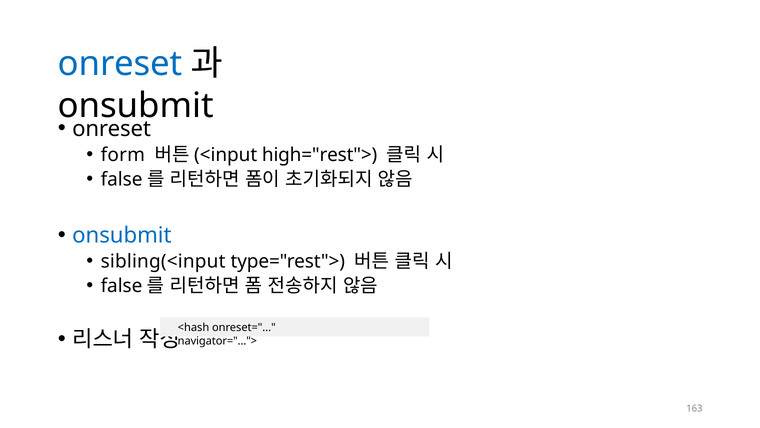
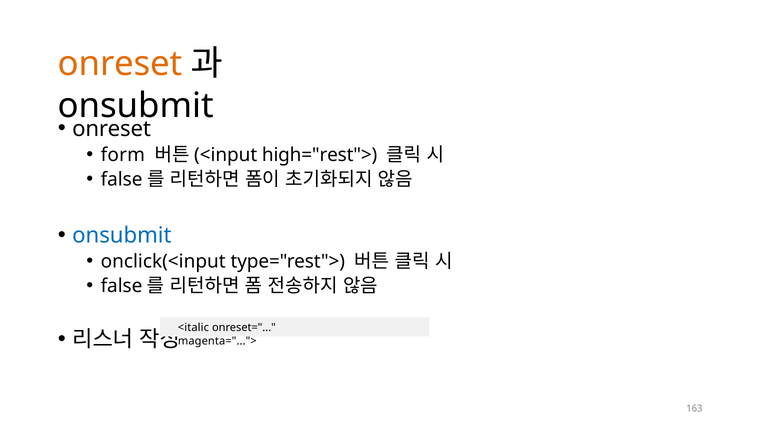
onreset colour: blue -> orange (120, 64)
sibling(<input: sibling(<input -> onclick(<input (163, 261)
<hash: <hash -> <italic (193, 327)
navigator="...">: navigator="..."> -> magenta="..."> (217, 340)
